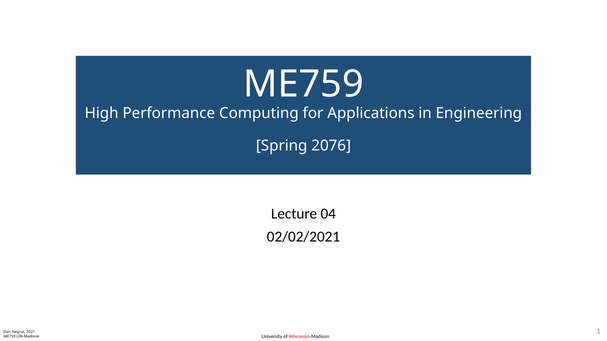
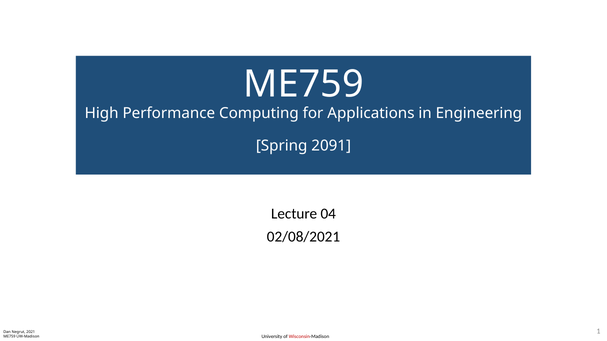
2076: 2076 -> 2091 (331, 146)
02/02/2021: 02/02/2021 -> 02/08/2021 (303, 237)
